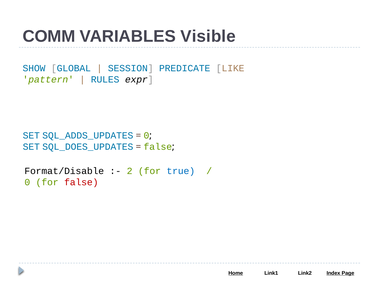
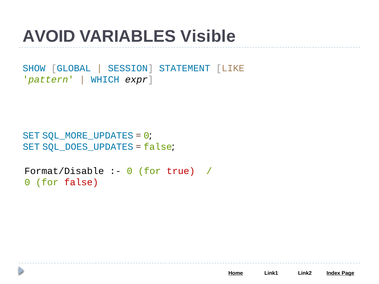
COMM: COMM -> AVOID (49, 36)
PREDICATE: PREDICATE -> STATEMENT (185, 68)
RULES: RULES -> WHICH (105, 80)
SQL_ADDS_UPDATES: SQL_ADDS_UPDATES -> SQL_MORE_UPDATES (88, 136)
2: 2 -> 0 (130, 171)
true colour: blue -> red (181, 171)
